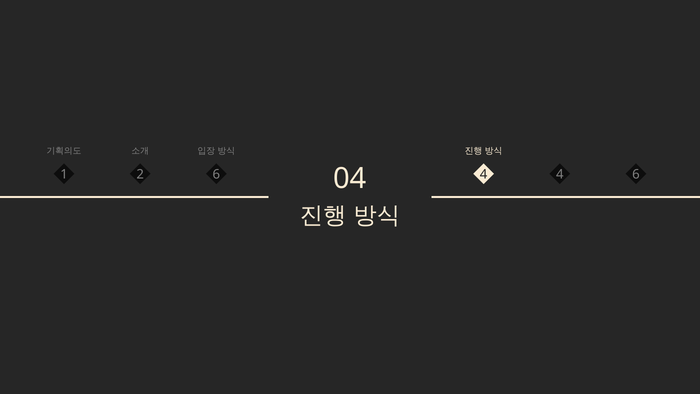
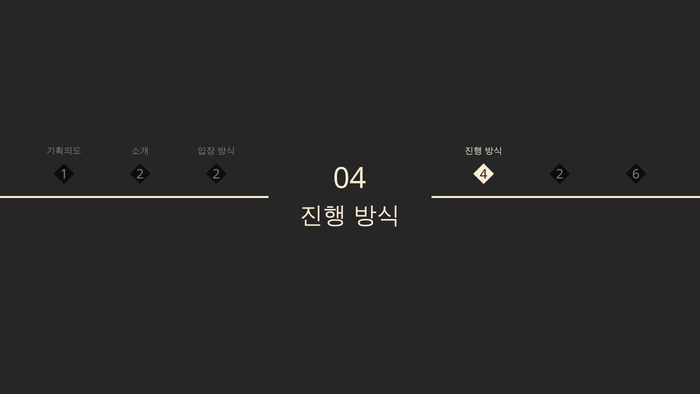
1 6: 6 -> 2 (216, 175)
4 4: 4 -> 2 (560, 175)
